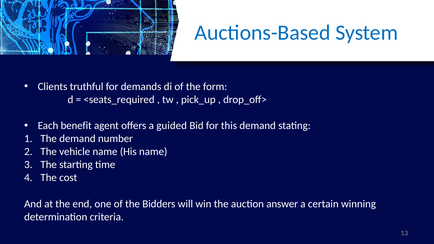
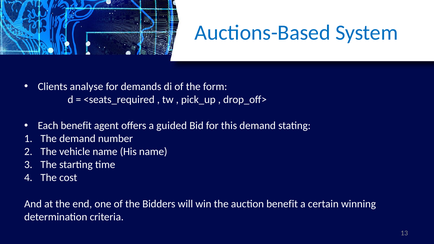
truthful: truthful -> analyse (87, 87)
auction answer: answer -> benefit (282, 204)
